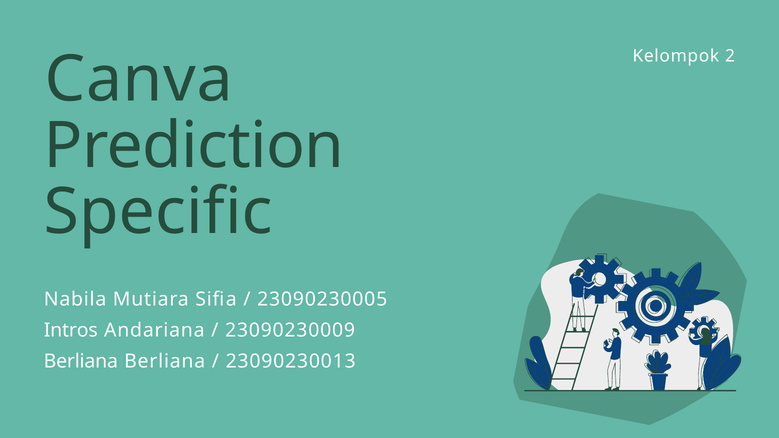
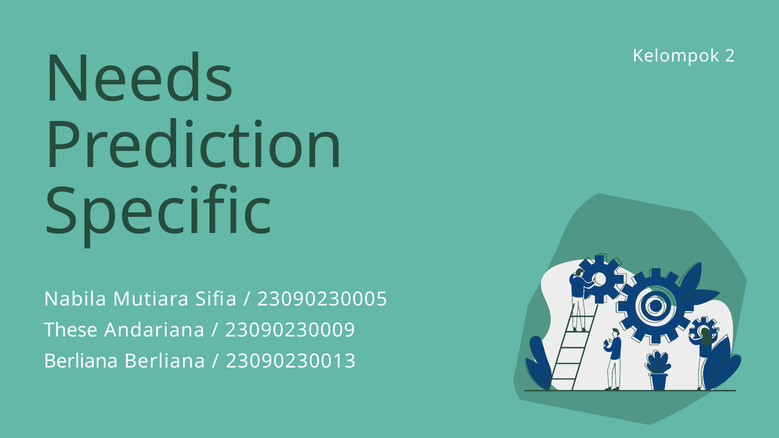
Canva: Canva -> Needs (139, 80)
Intros: Intros -> These (71, 330)
